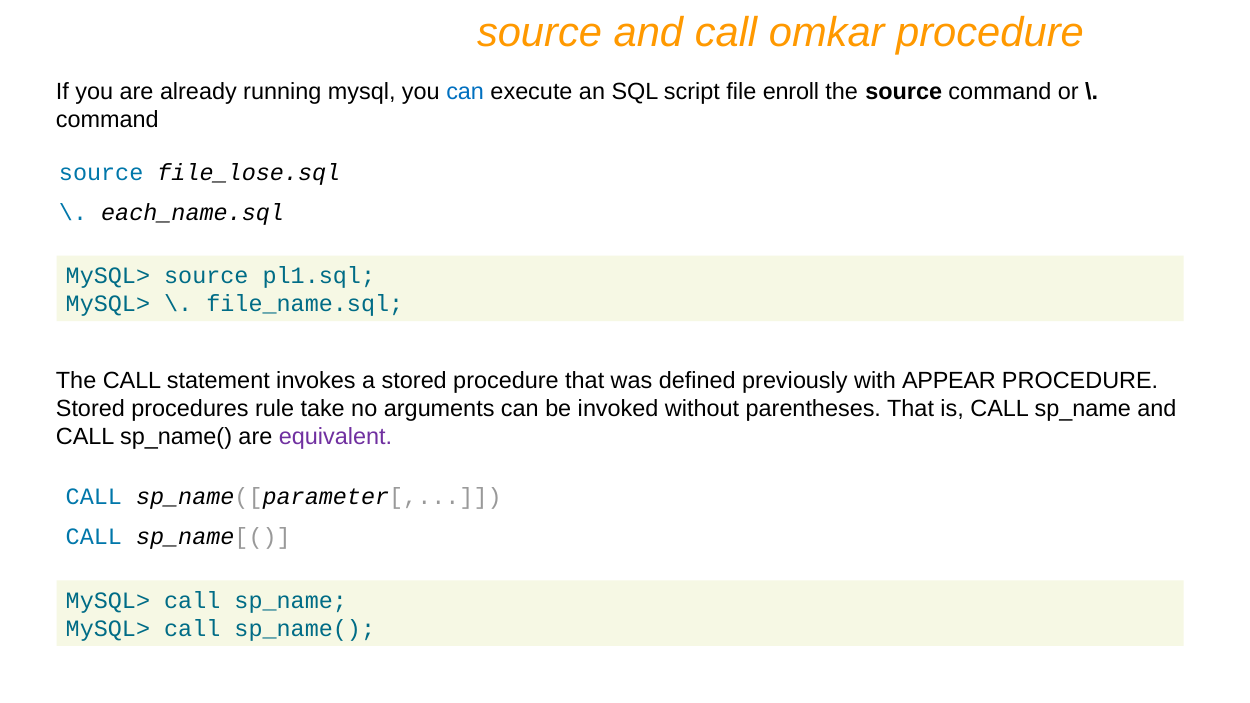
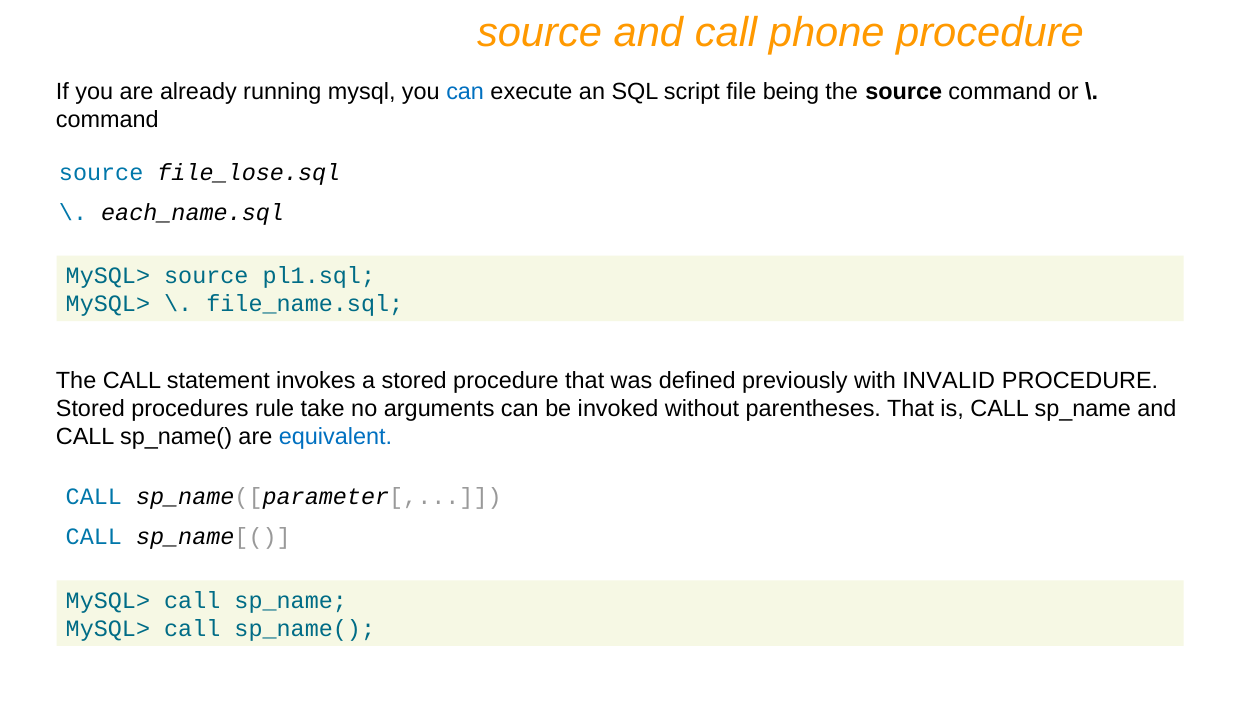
omkar: omkar -> phone (827, 33)
enroll: enroll -> being (791, 91)
APPEAR: APPEAR -> INVALID (949, 381)
equivalent colour: purple -> blue (335, 437)
